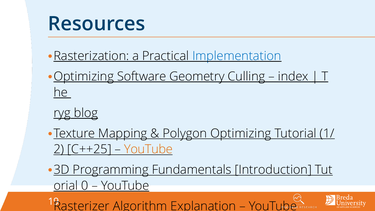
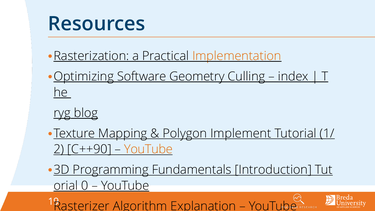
Implementation colour: blue -> orange (237, 56)
Polygon Optimizing: Optimizing -> Implement (241, 133)
C++25: C++25 -> C++90 (89, 149)
